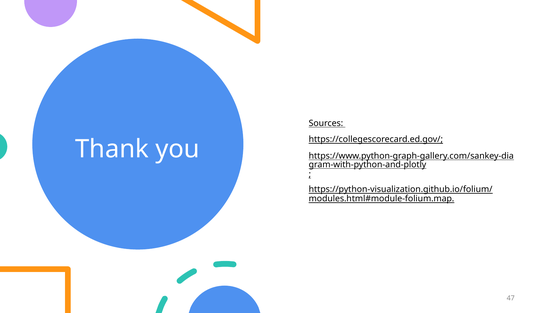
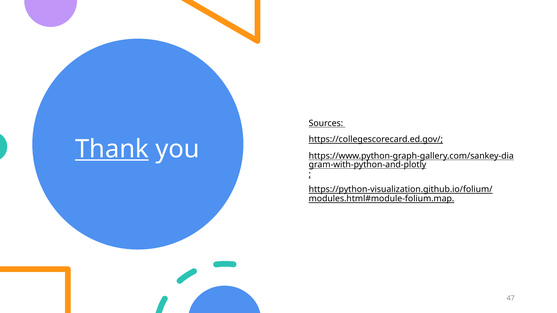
Thank underline: none -> present (112, 149)
